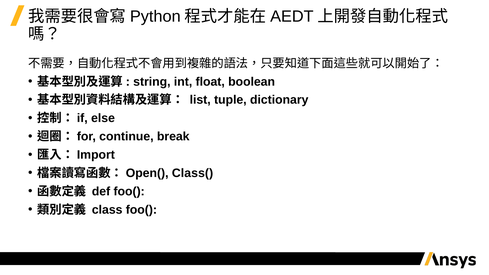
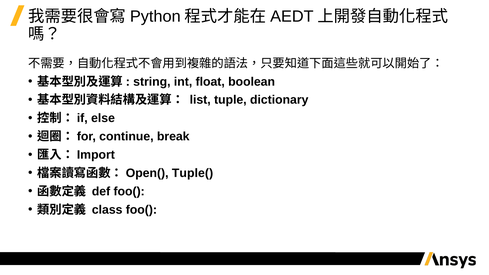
Class(: Class( -> Tuple( (193, 173)
